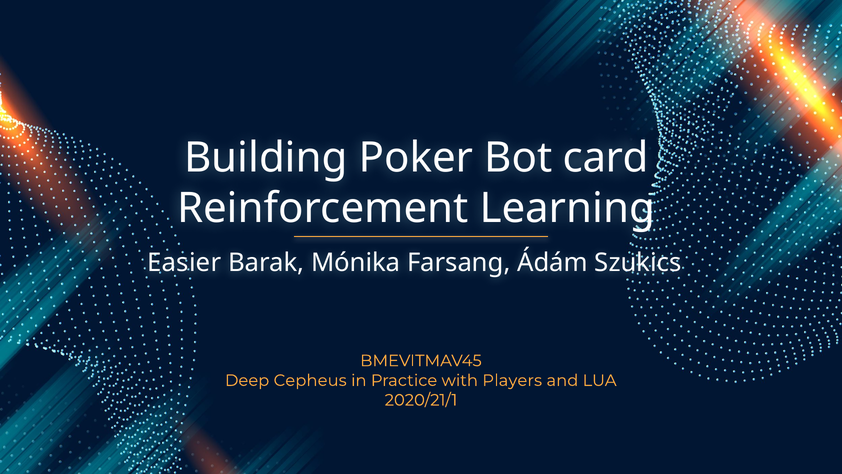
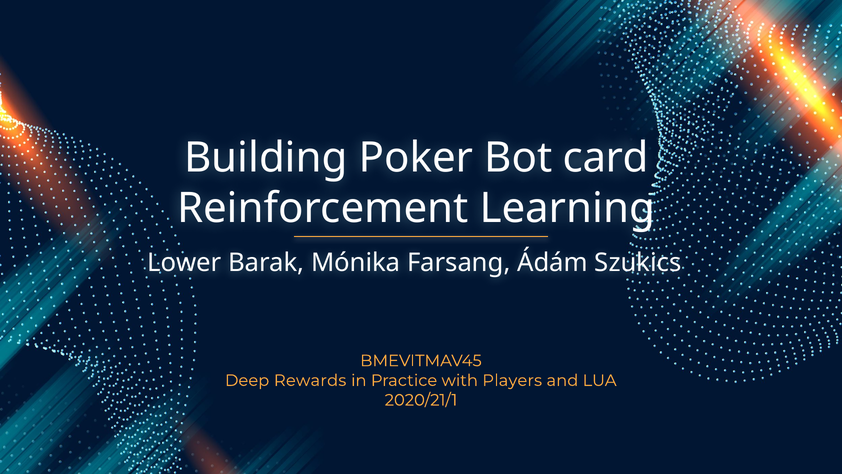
Easier: Easier -> Lower (184, 262)
Cepheus: Cepheus -> Rewards (310, 380)
